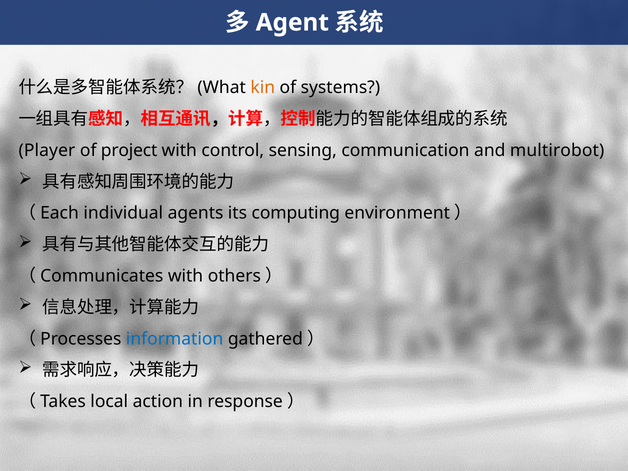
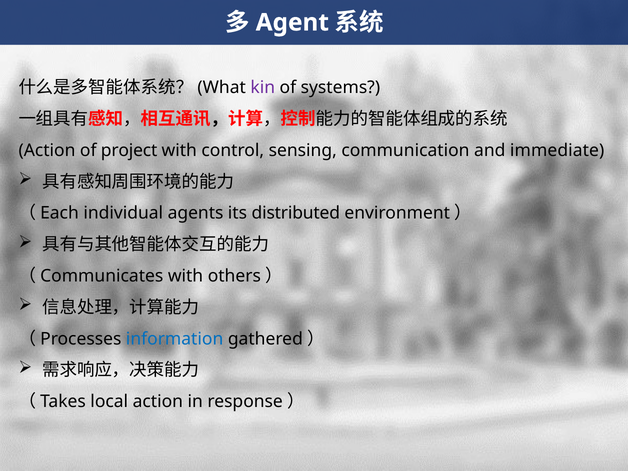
kin colour: orange -> purple (263, 88)
Player: Player -> Action (47, 150)
multirobot: multirobot -> immediate (557, 150)
computing: computing -> distributed (296, 213)
